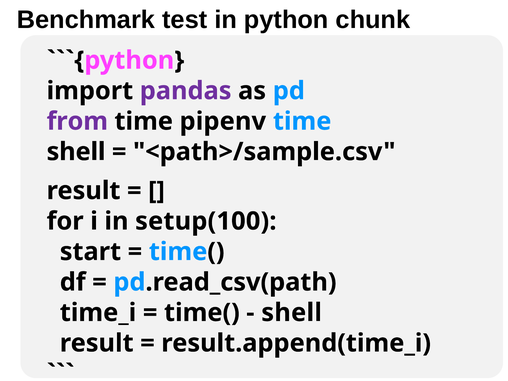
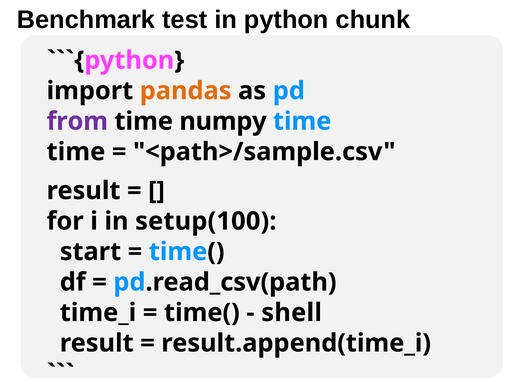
pandas colour: purple -> orange (186, 91)
pipenv: pipenv -> numpy (223, 121)
shell: shell -> time (76, 152)
